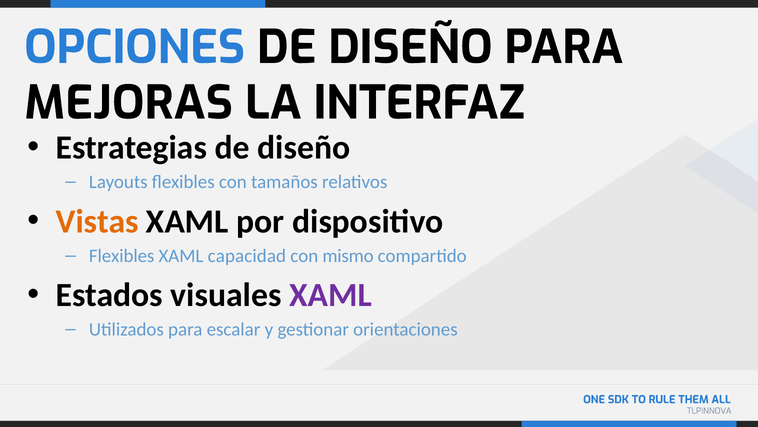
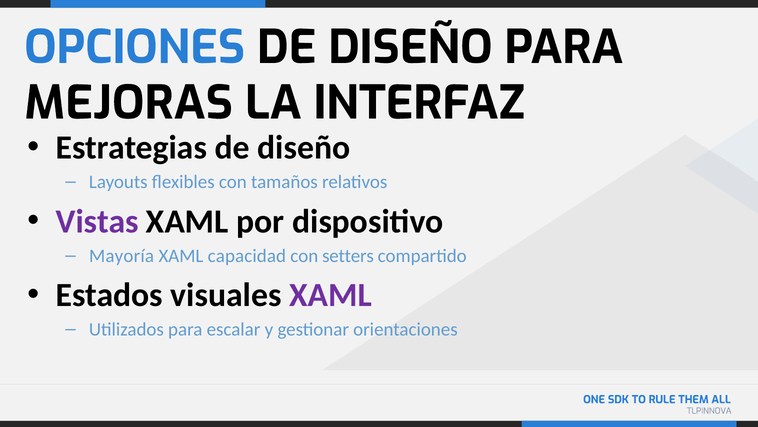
Vistas colour: orange -> purple (97, 221)
Flexibles: Flexibles -> Mayoría (122, 256)
mismo: mismo -> setters (348, 256)
